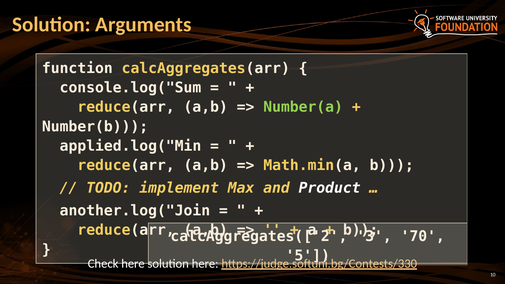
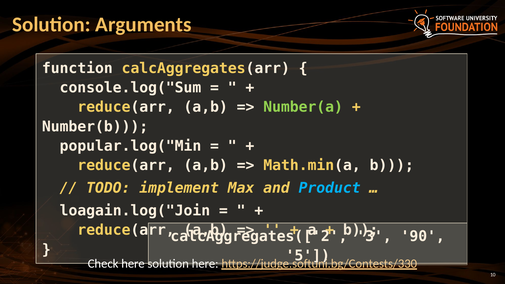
applied.log("Min: applied.log("Min -> popular.log("Min (130, 146)
Product colour: white -> light blue (330, 188)
another.log("Join: another.log("Join -> loagain.log("Join (135, 211)
70: 70 -> 90 (423, 236)
